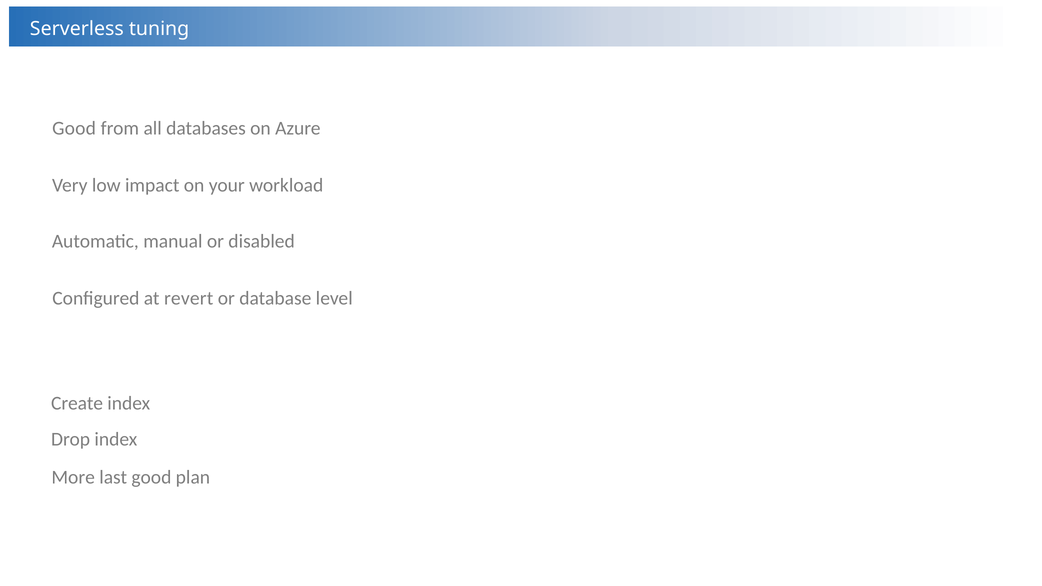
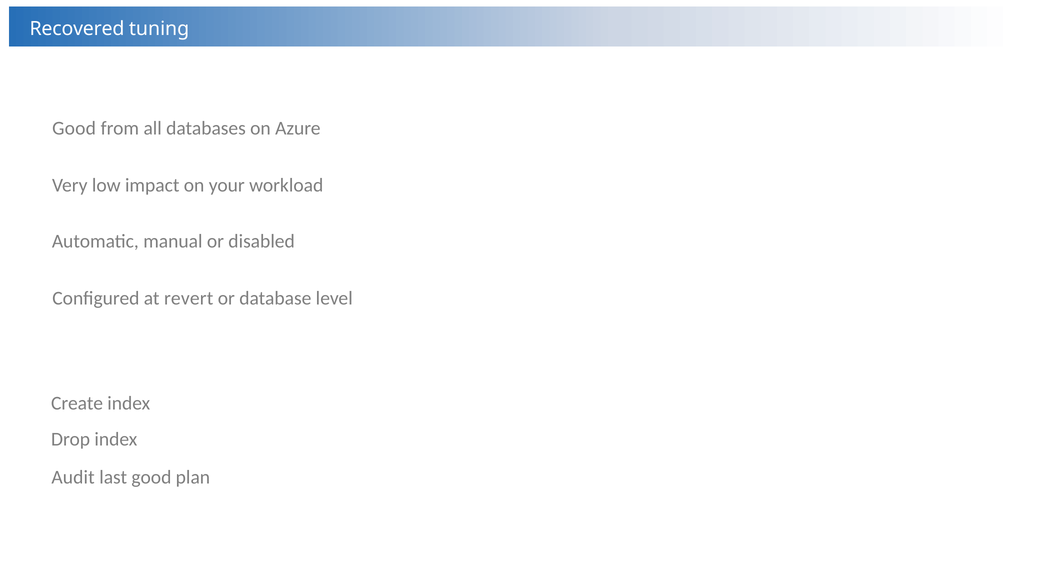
Serverless: Serverless -> Recovered (77, 29)
More: More -> Audit (73, 477)
